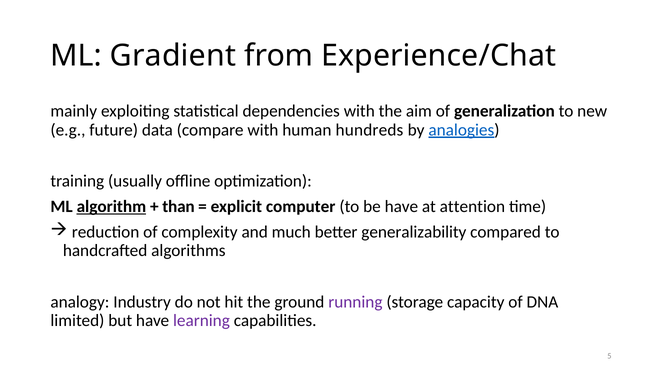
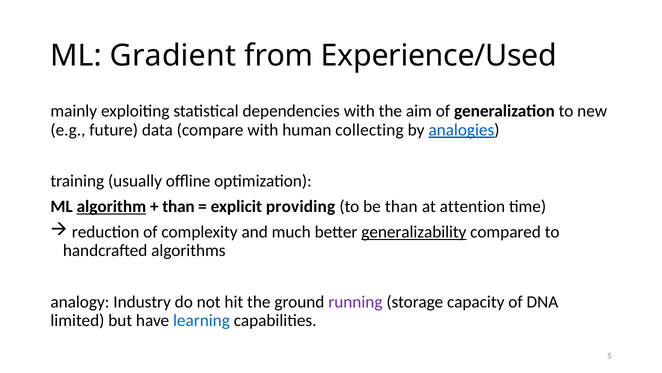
Experience/Chat: Experience/Chat -> Experience/Used (439, 56)
hundreds: hundreds -> collecting (369, 130)
computer: computer -> providing (301, 206)
be have: have -> than (401, 206)
generalizability underline: none -> present (414, 232)
learning colour: purple -> blue (201, 320)
